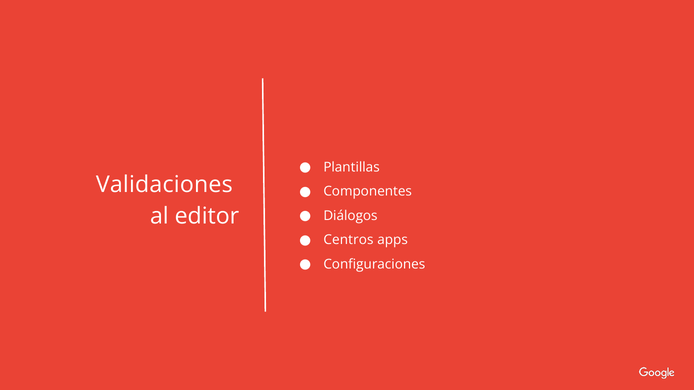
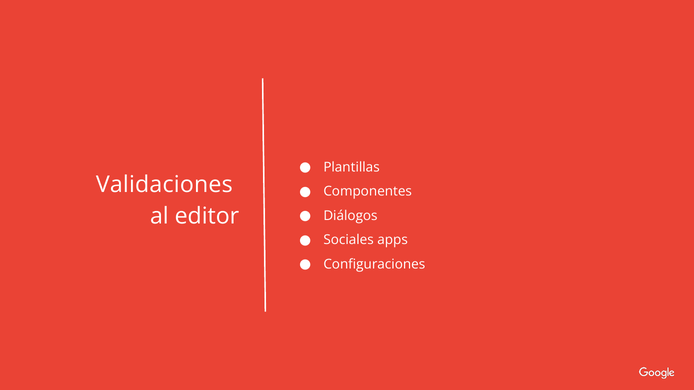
Centros: Centros -> Sociales (349, 240)
